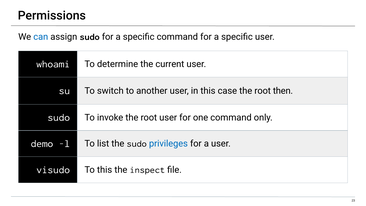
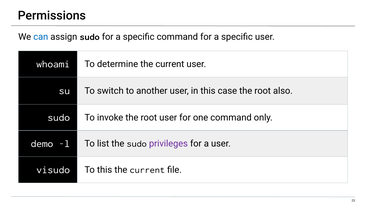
then: then -> also (283, 91)
privileges colour: blue -> purple (168, 144)
inspect: inspect -> current (147, 170)
